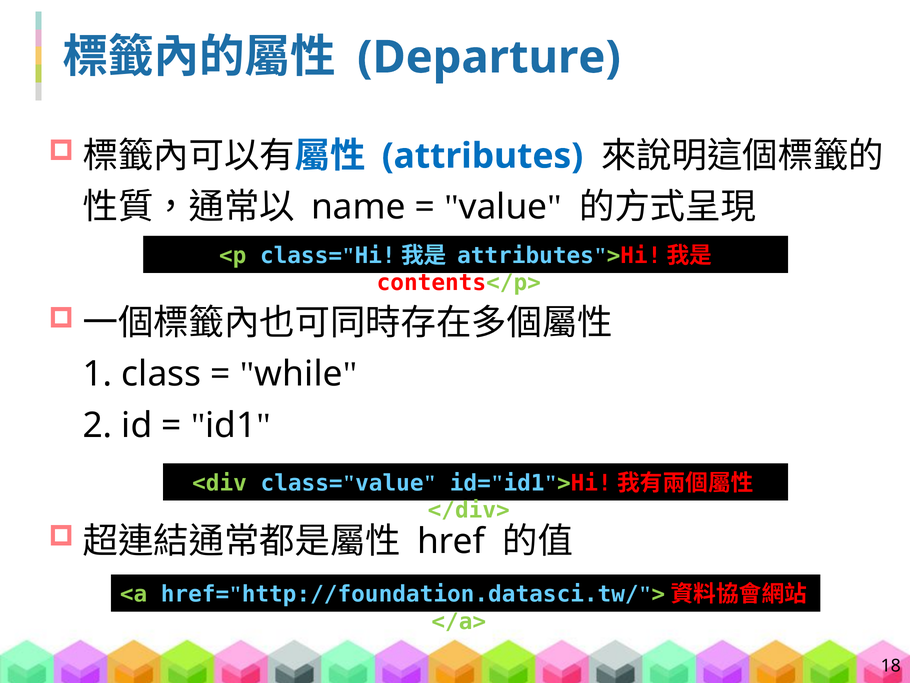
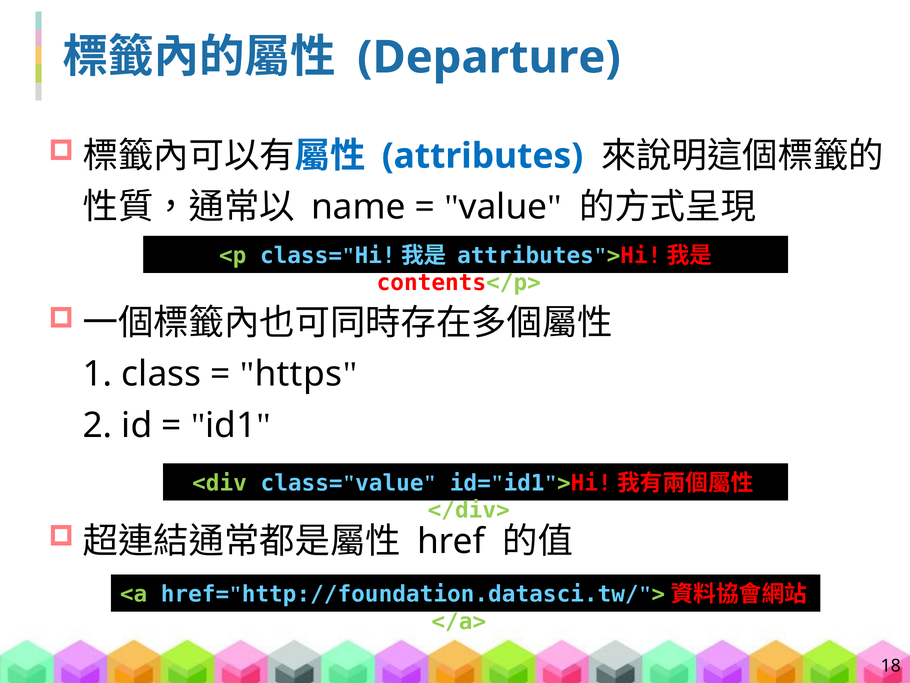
while: while -> https (298, 374)
